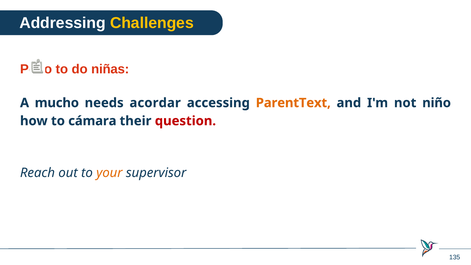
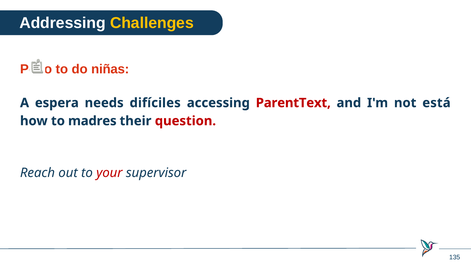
mucho: mucho -> espera (57, 103)
acordar: acordar -> difíciles (155, 103)
ParentText colour: orange -> red (293, 103)
niño: niño -> está (436, 103)
cámara: cámara -> madres (92, 121)
your colour: orange -> red (109, 173)
